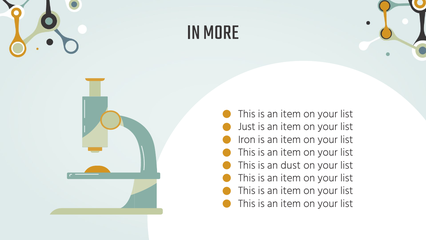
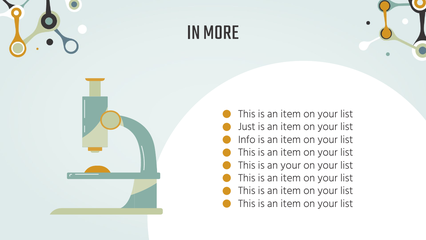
Iron: Iron -> Info (247, 139)
an dust: dust -> your (291, 165)
